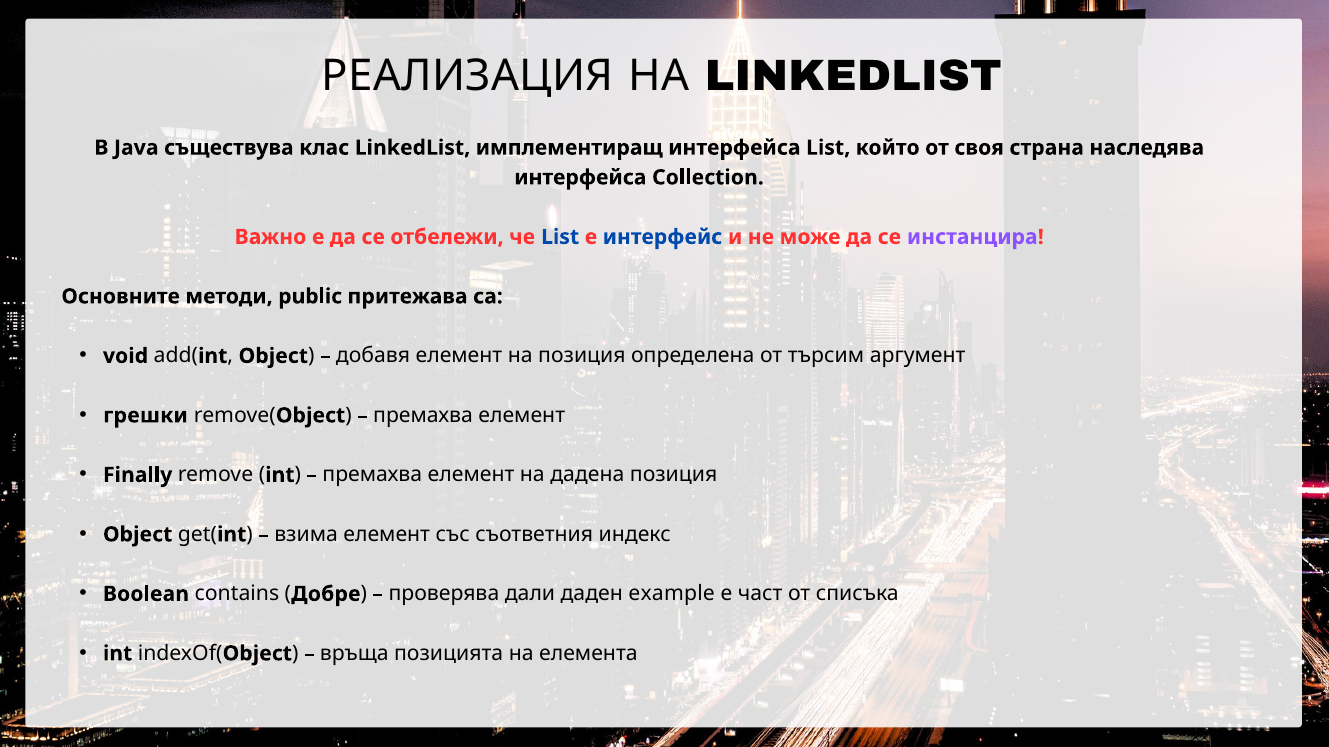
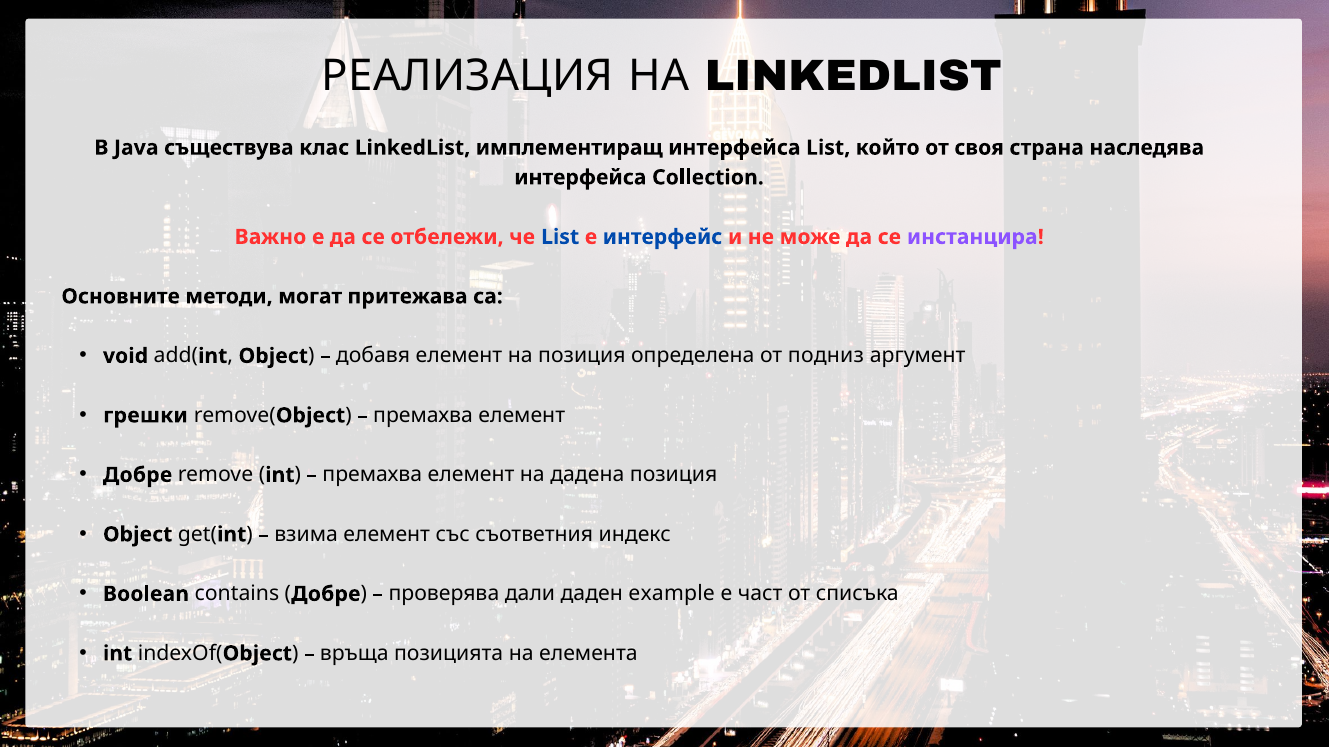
public: public -> могат (310, 297)
търсим: търсим -> подниз (826, 356)
Finally: Finally -> Добре (138, 475)
